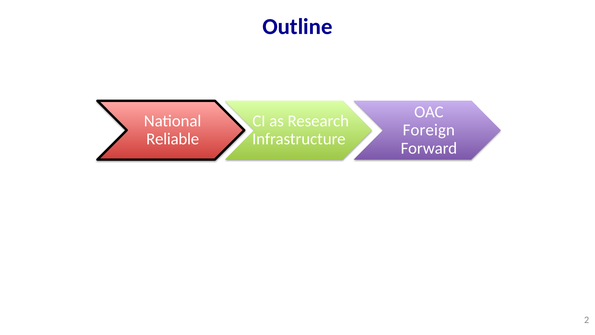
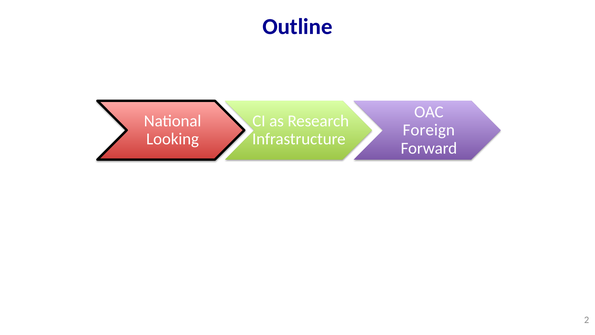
Reliable: Reliable -> Looking (173, 139)
